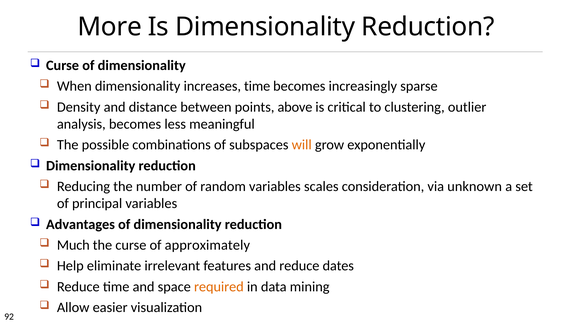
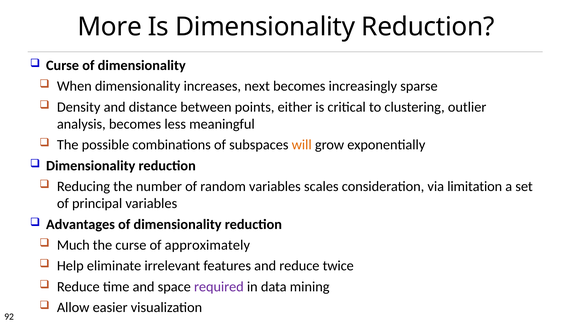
increases time: time -> next (257, 86)
above: above -> either (295, 107)
unknown: unknown -> limitation (475, 186)
dates: dates -> twice (338, 266)
required colour: orange -> purple (219, 286)
